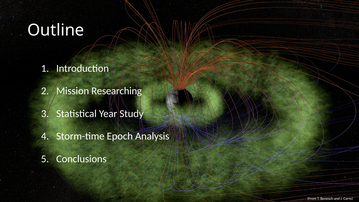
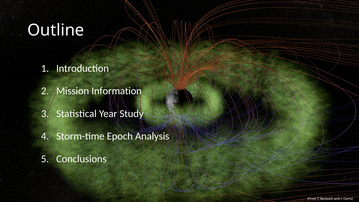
Researching: Researching -> Information (117, 91)
